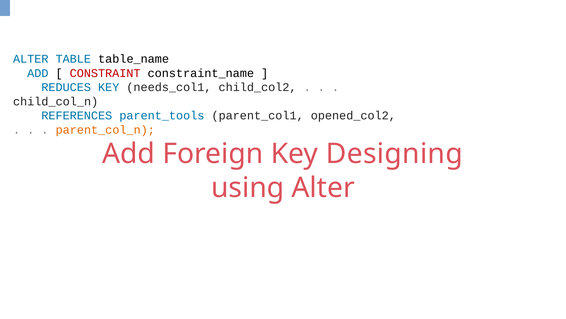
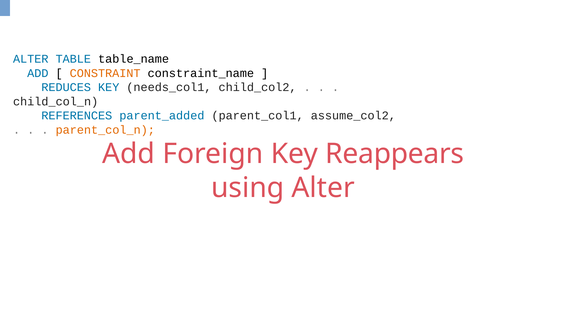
CONSTRAINT colour: red -> orange (105, 73)
parent_tools: parent_tools -> parent_added (162, 115)
opened_col2: opened_col2 -> assume_col2 (353, 115)
Designing: Designing -> Reappears (395, 153)
